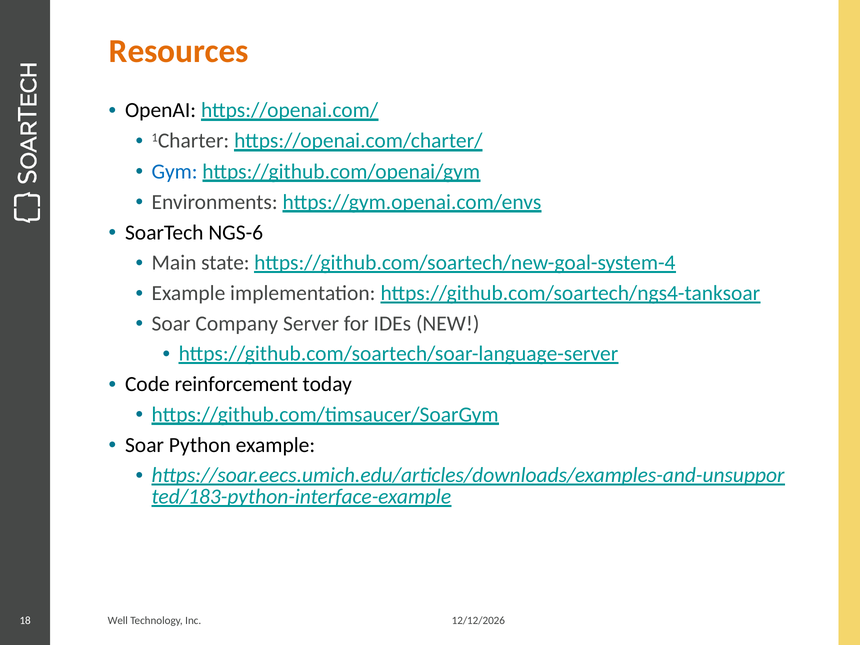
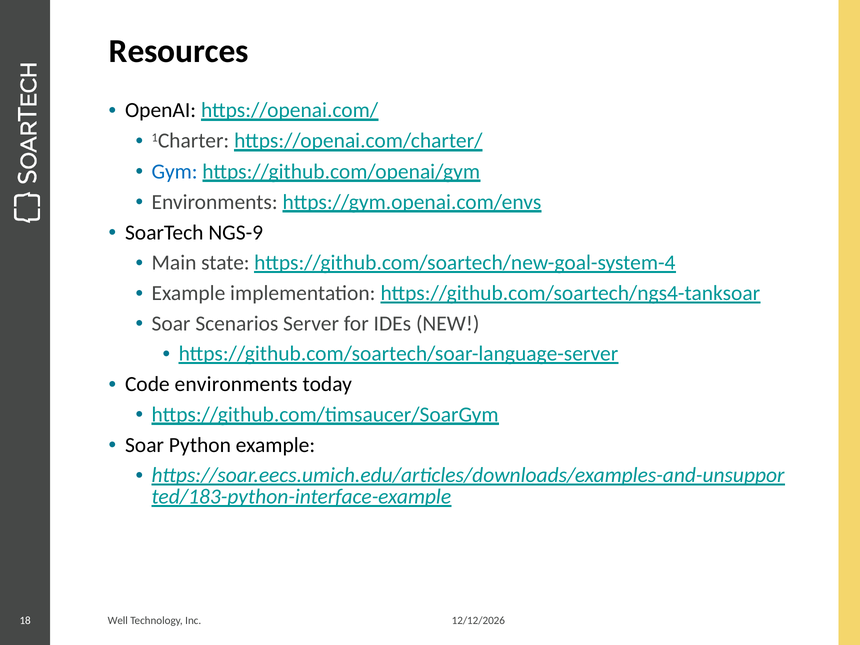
Resources colour: orange -> black (179, 51)
NGS-6: NGS-6 -> NGS-9 (236, 232)
Company: Company -> Scenarios (237, 324)
Code reinforcement: reinforcement -> environments (236, 384)
